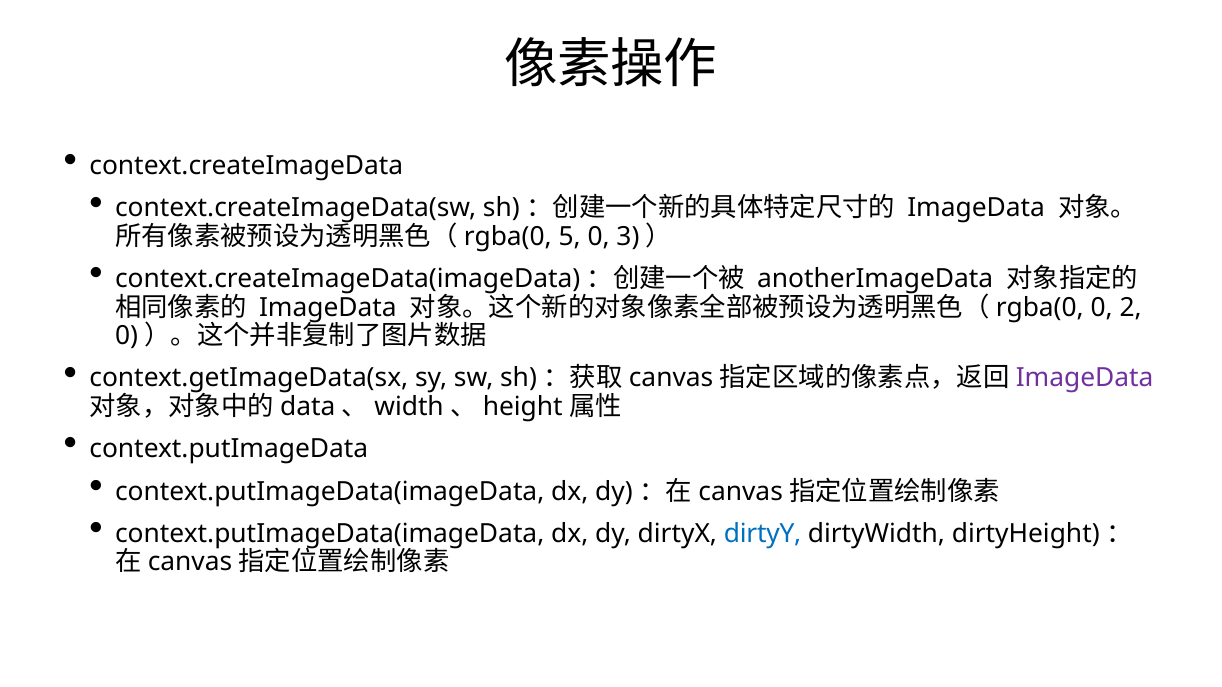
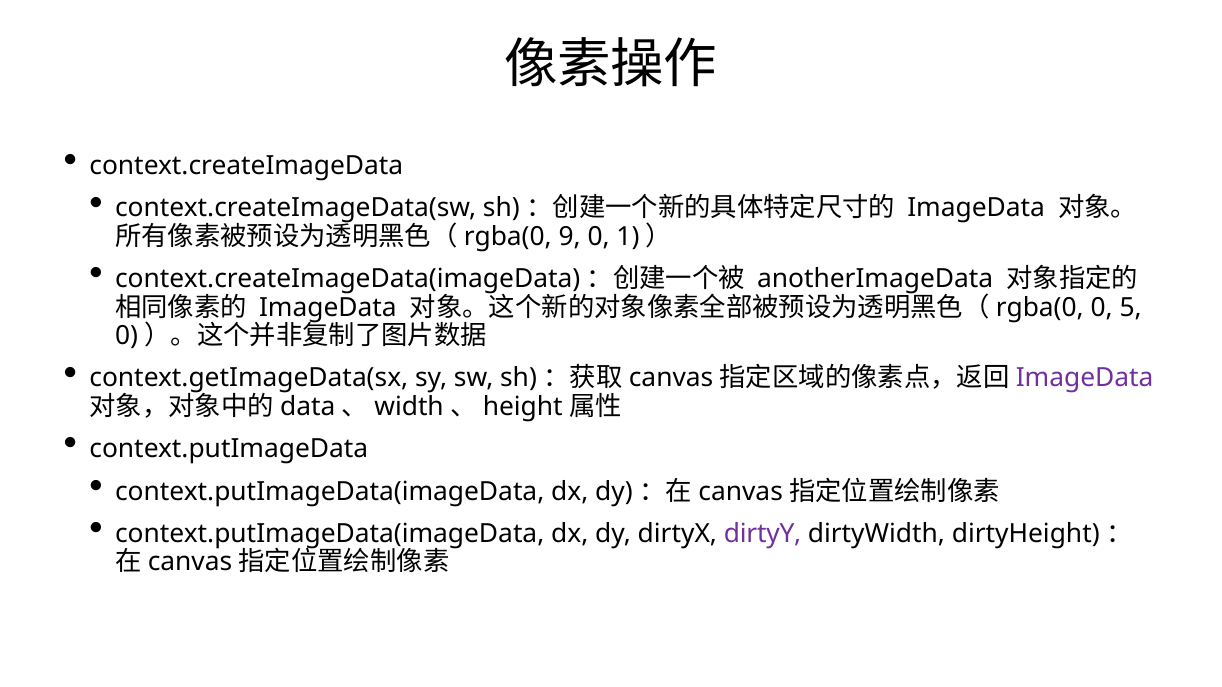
5: 5 -> 9 (570, 237)
3: 3 -> 1 (628, 237)
2: 2 -> 5 (1131, 308)
dirtyY colour: blue -> purple (763, 534)
